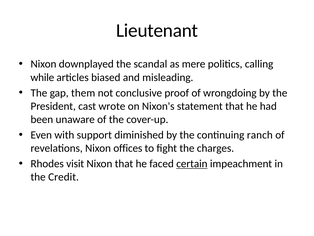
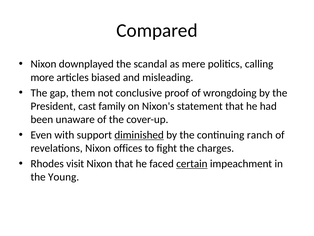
Lieutenant: Lieutenant -> Compared (157, 30)
while: while -> more (42, 77)
wrote: wrote -> family (112, 106)
diminished underline: none -> present (139, 135)
Credit: Credit -> Young (64, 177)
